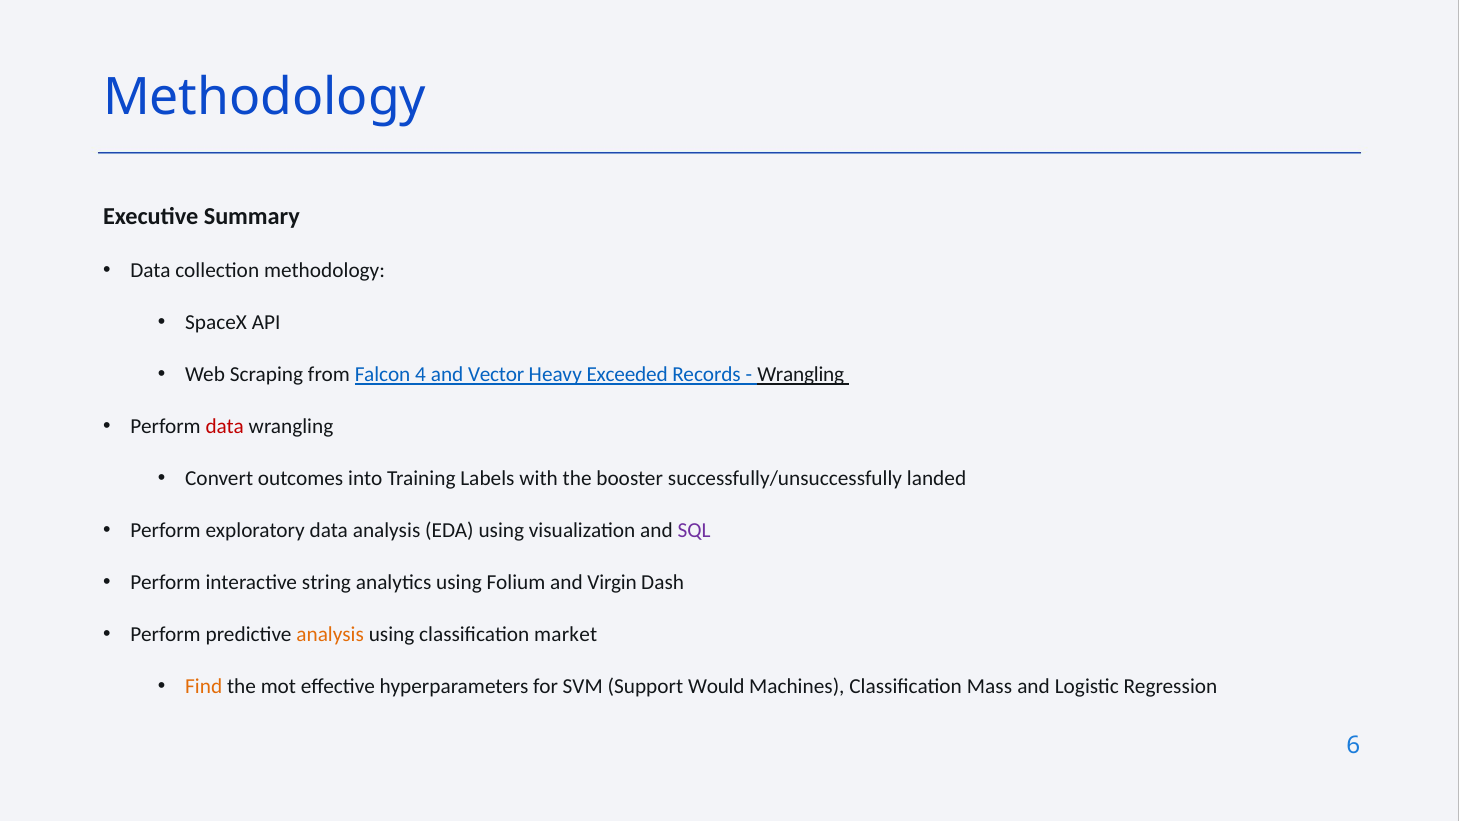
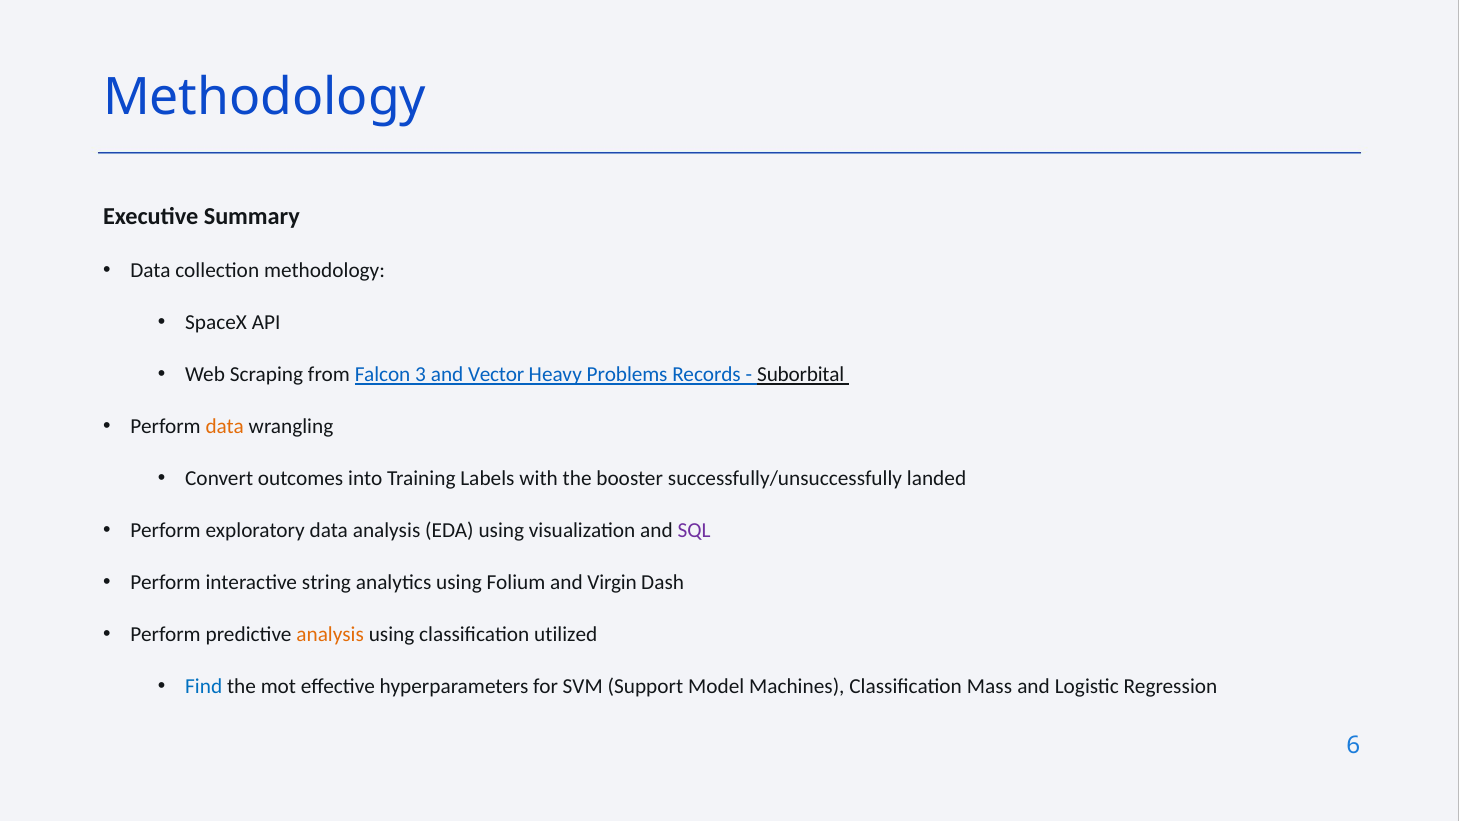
4: 4 -> 3 (421, 374)
Exceeded: Exceeded -> Problems (627, 374)
Wrangling: Wrangling -> Suborbital (801, 374)
data colour: red -> orange (225, 426)
market: market -> utilized (566, 634)
Find colour: orange -> blue (204, 686)
Would: Would -> Model (716, 686)
